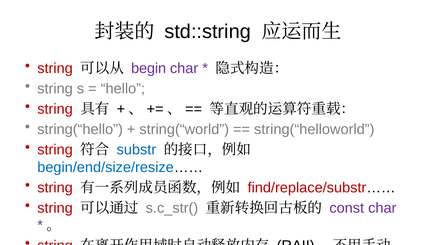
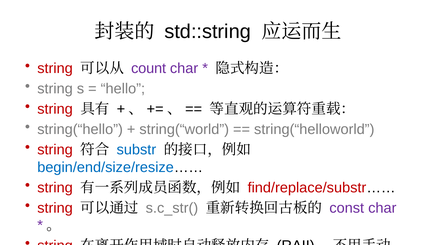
begin: begin -> count (149, 69)
